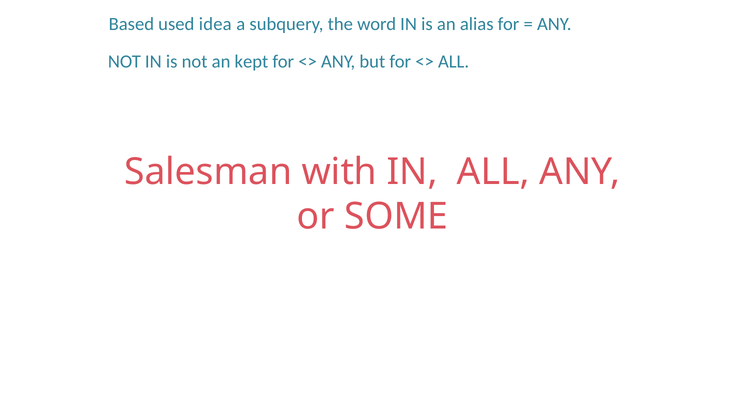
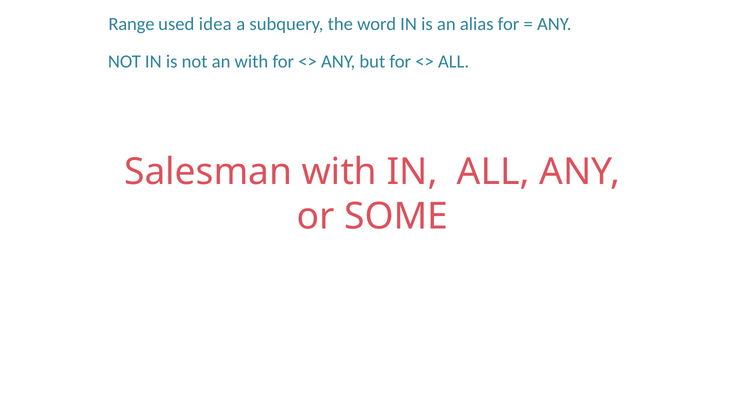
Based: Based -> Range (131, 24)
an kept: kept -> with (251, 62)
